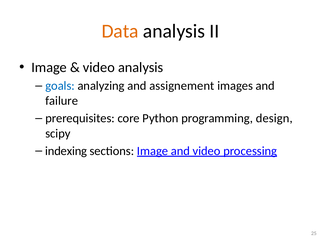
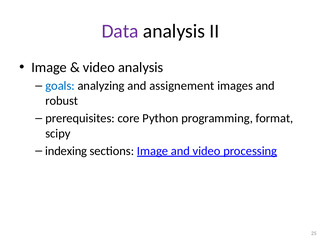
Data colour: orange -> purple (120, 31)
failure: failure -> robust (62, 101)
design: design -> format (274, 118)
